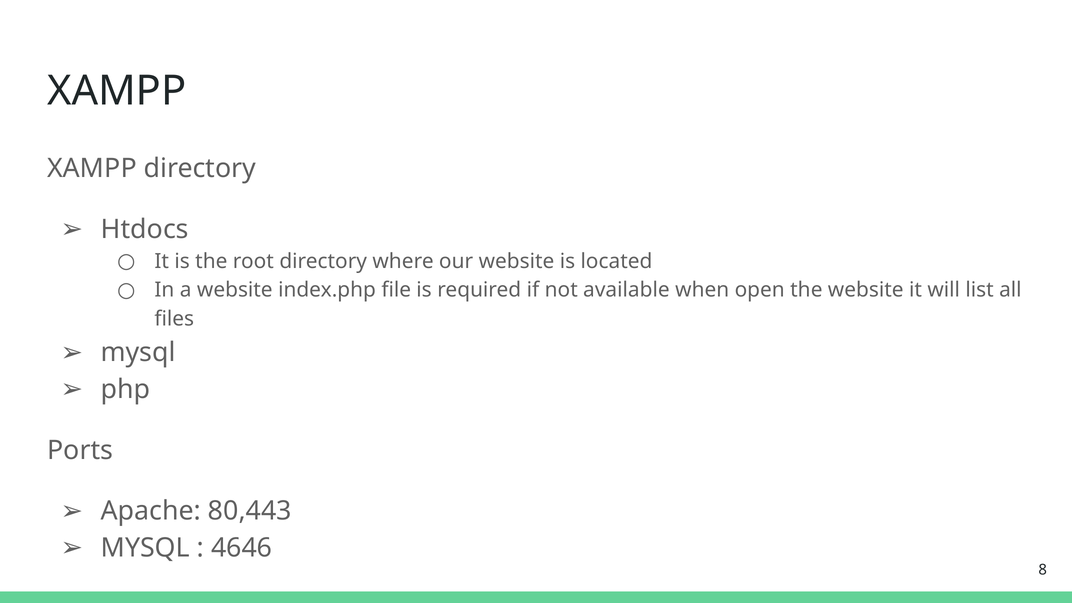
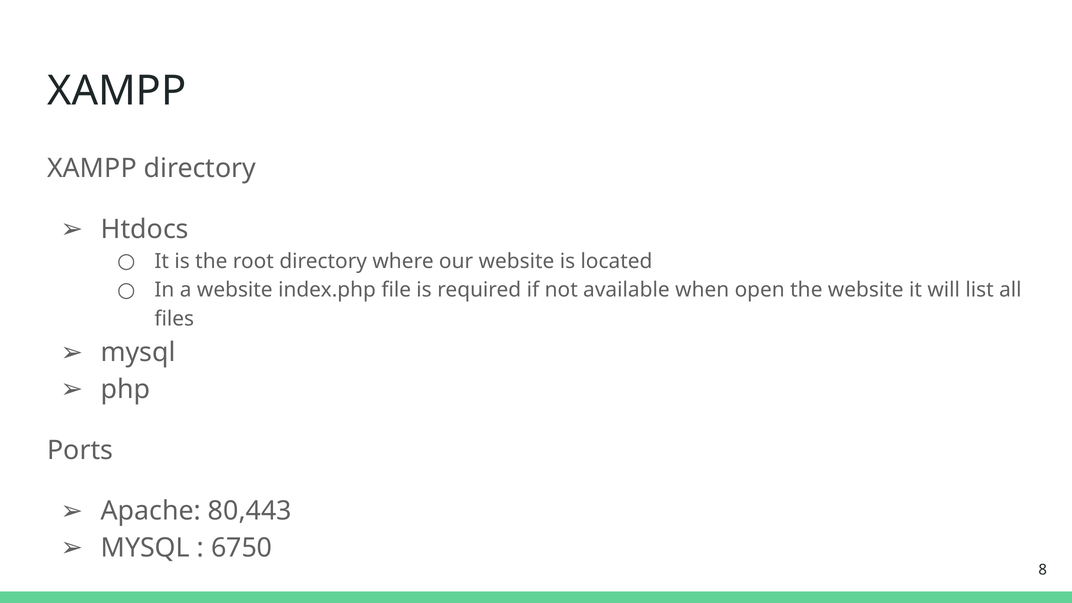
4646: 4646 -> 6750 (242, 548)
